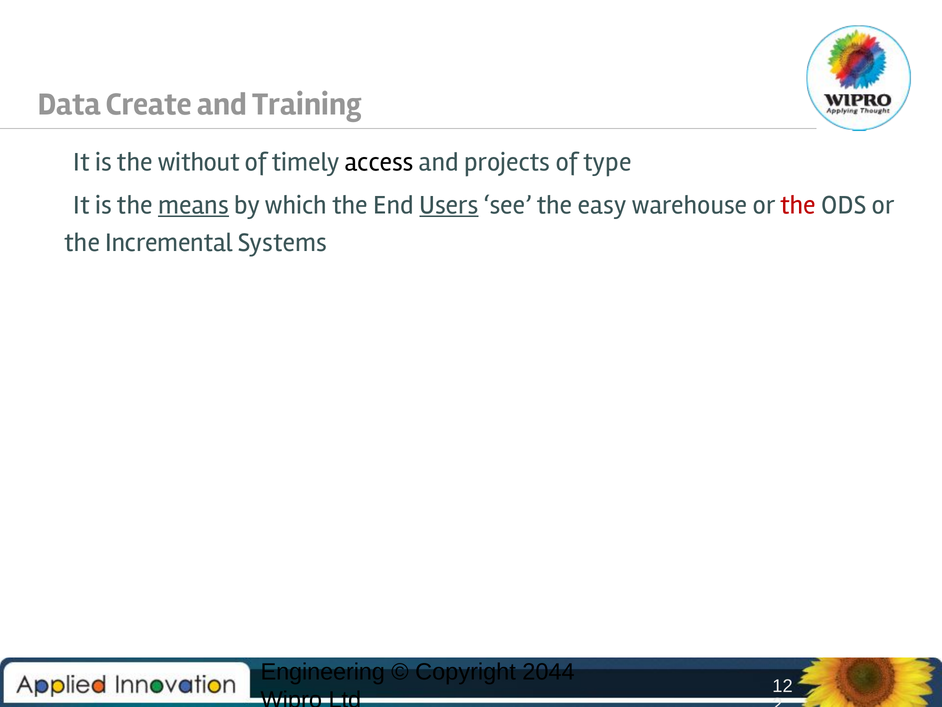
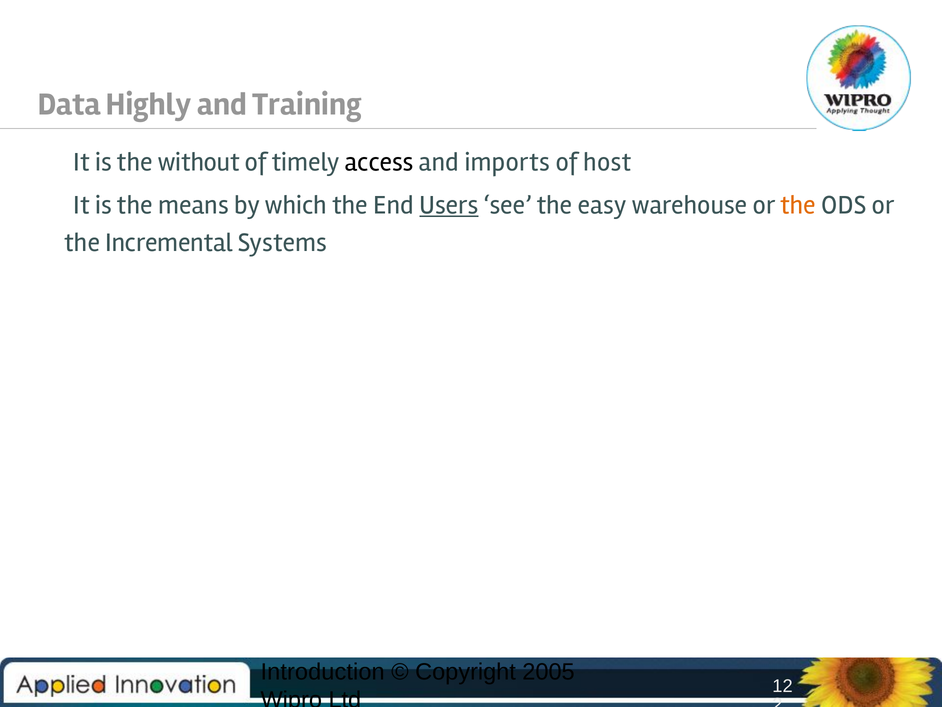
Create: Create -> Highly (149, 104)
projects: projects -> imports (507, 162)
type: type -> host (607, 162)
means underline: present -> none (194, 205)
the colour: red -> orange (798, 205)
Engineering: Engineering -> Introduction (323, 671)
2044: 2044 -> 2005 (549, 671)
